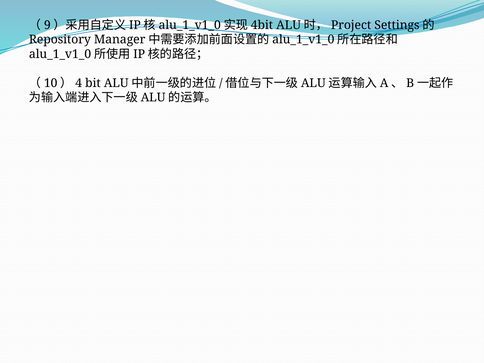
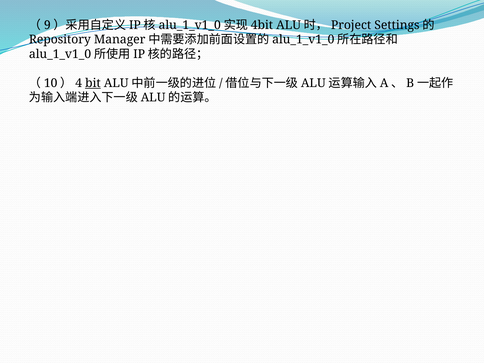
bit underline: none -> present (93, 83)
